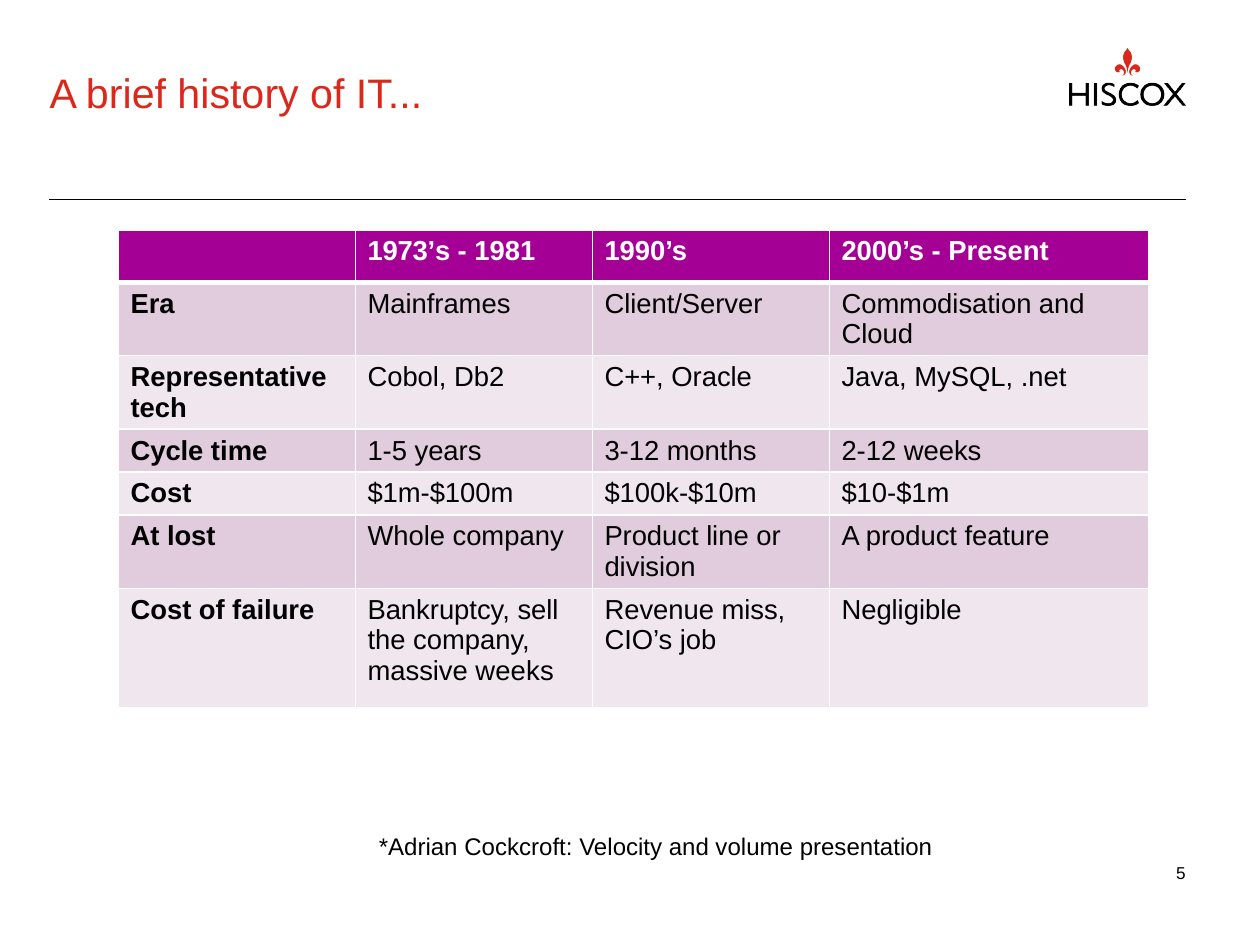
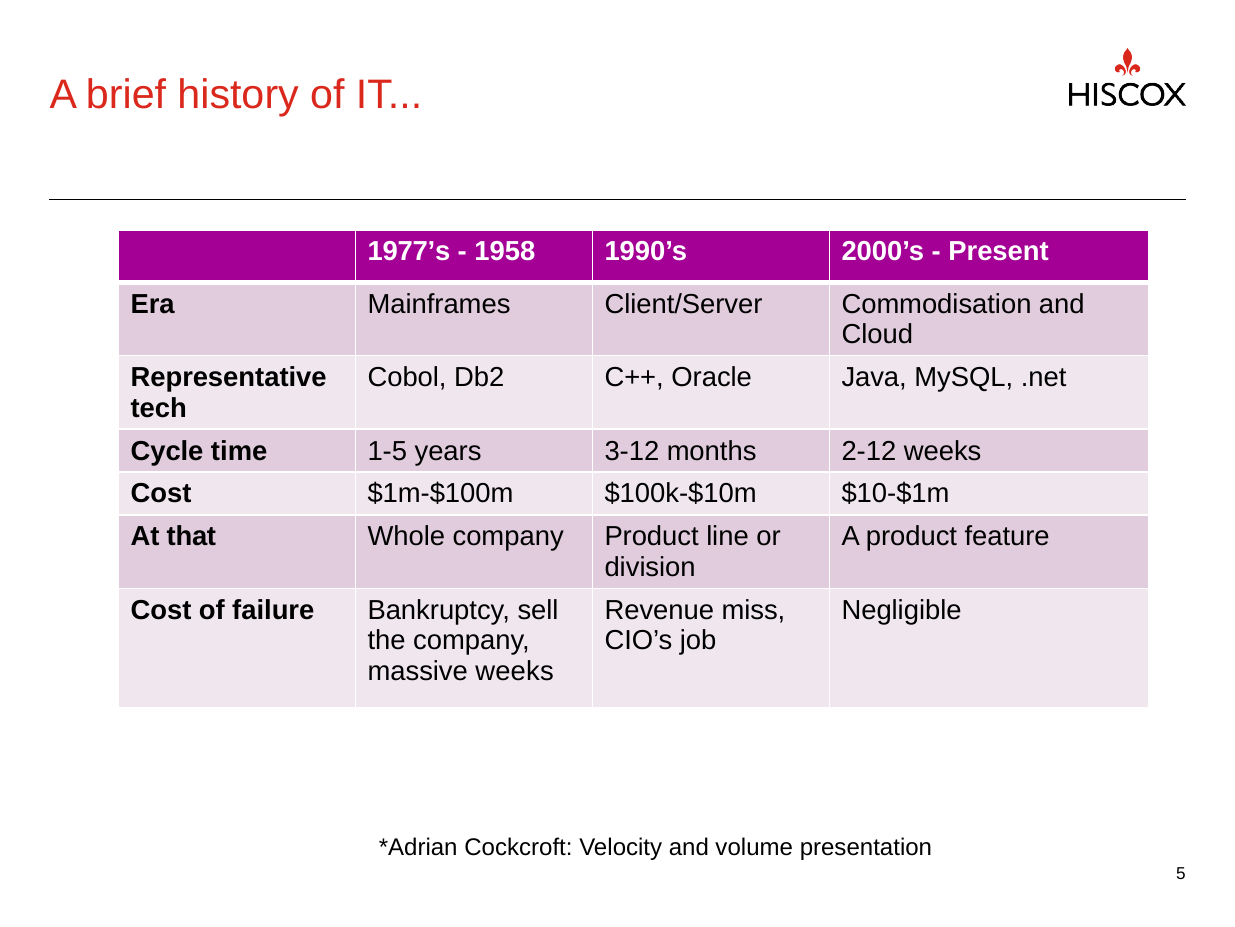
1973’s: 1973’s -> 1977’s (409, 252)
1981: 1981 -> 1958 (505, 252)
lost: lost -> that (191, 536)
